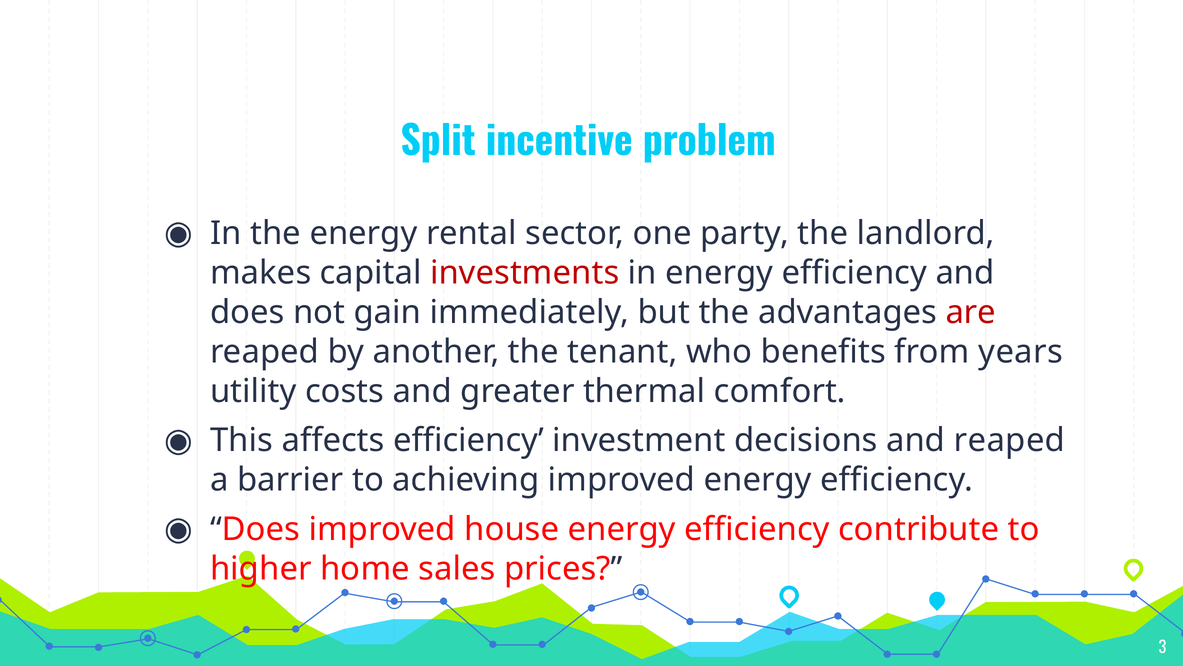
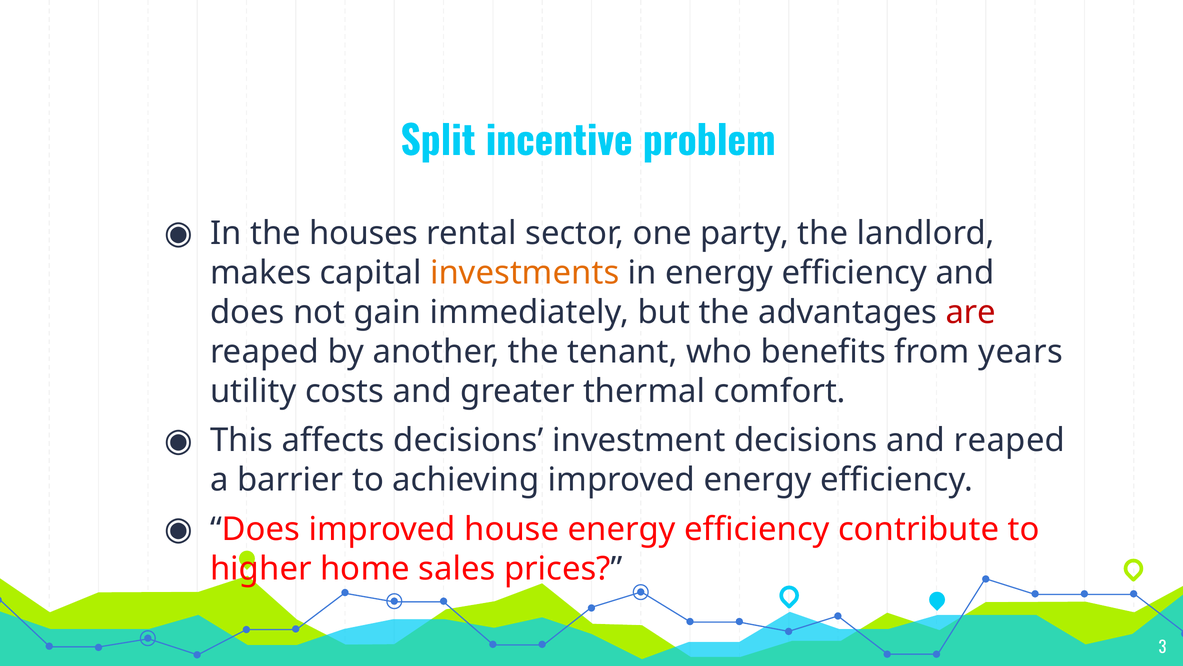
the energy: energy -> houses (364, 233)
investments colour: red -> orange (525, 273)
affects efficiency: efficiency -> decisions (468, 440)
